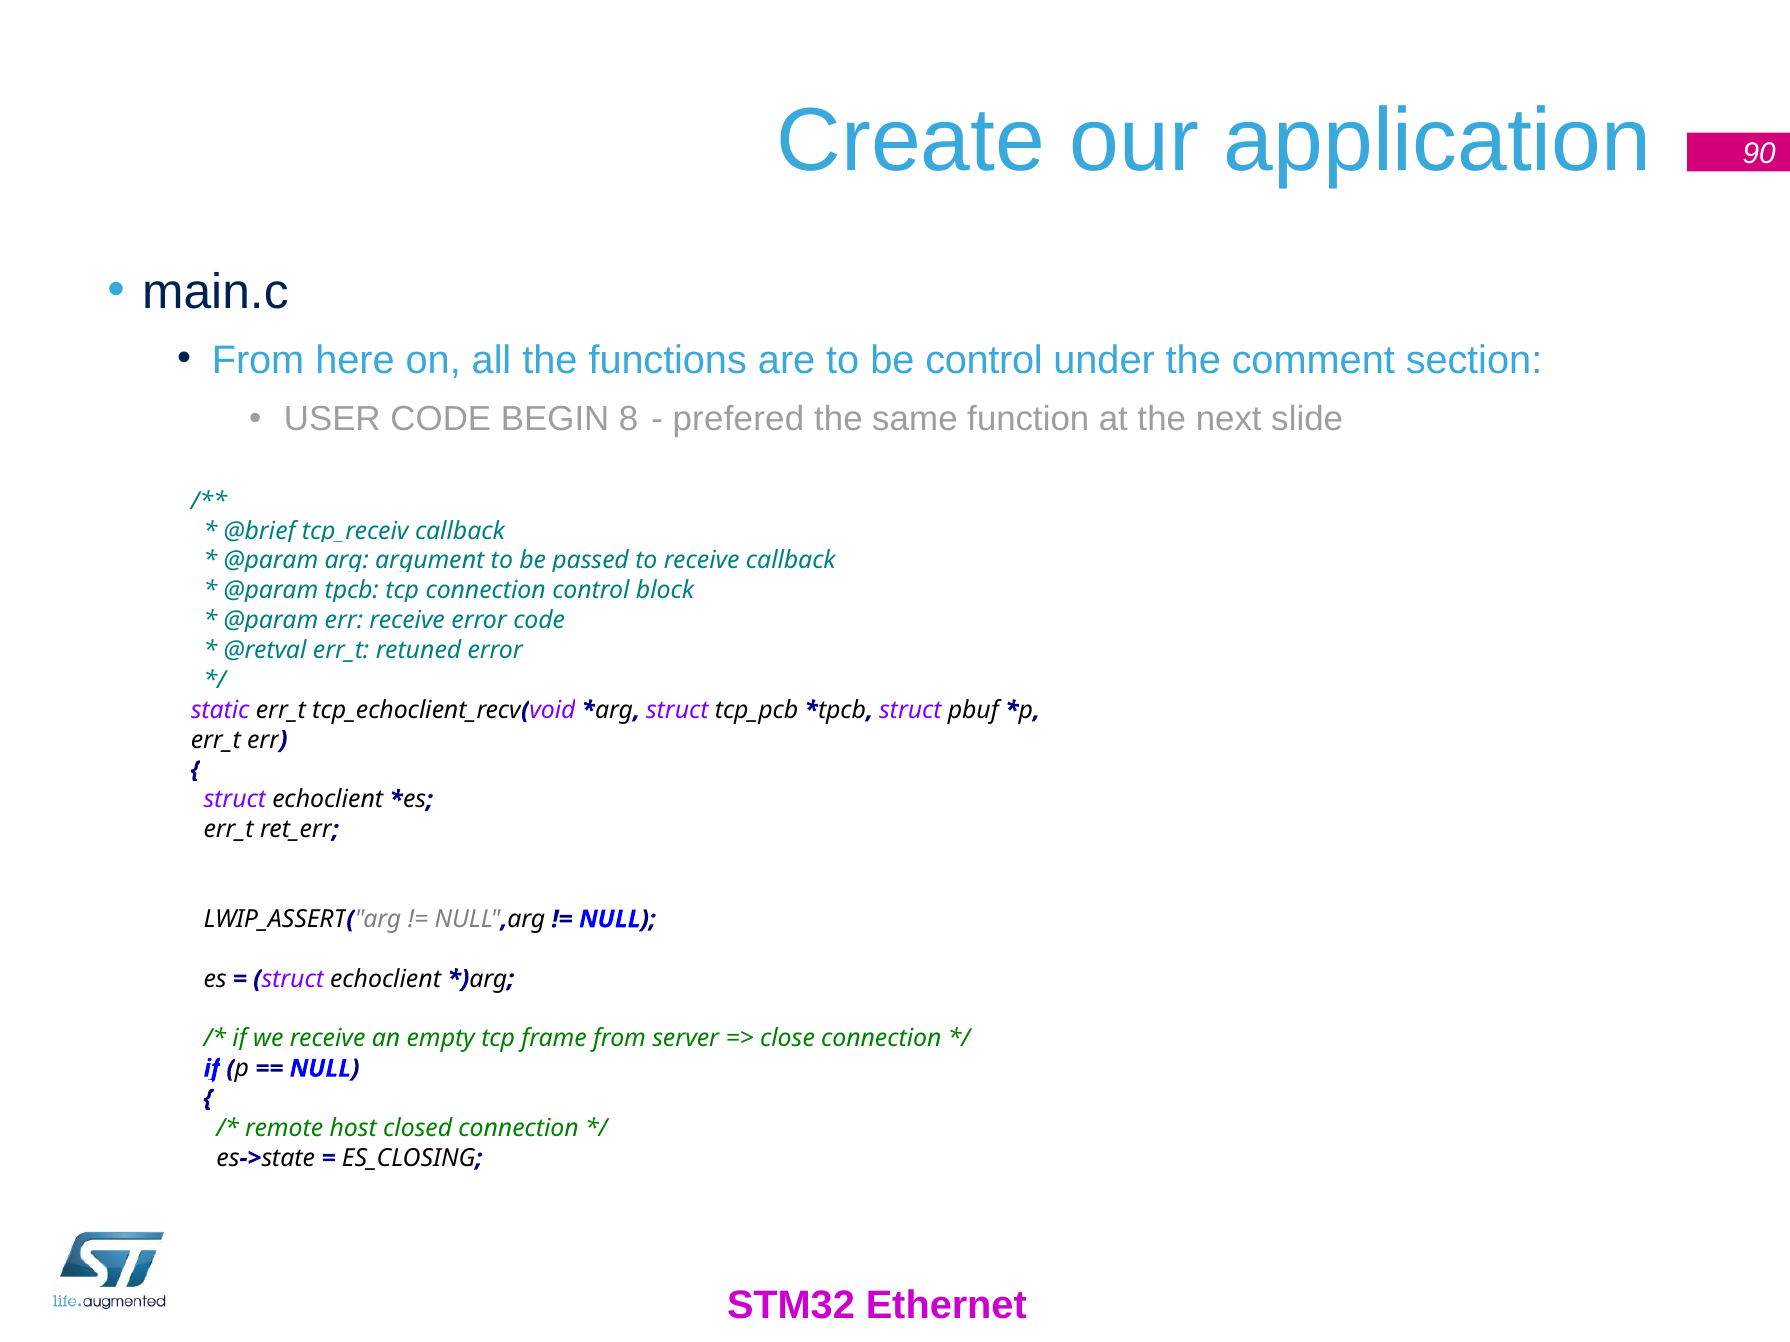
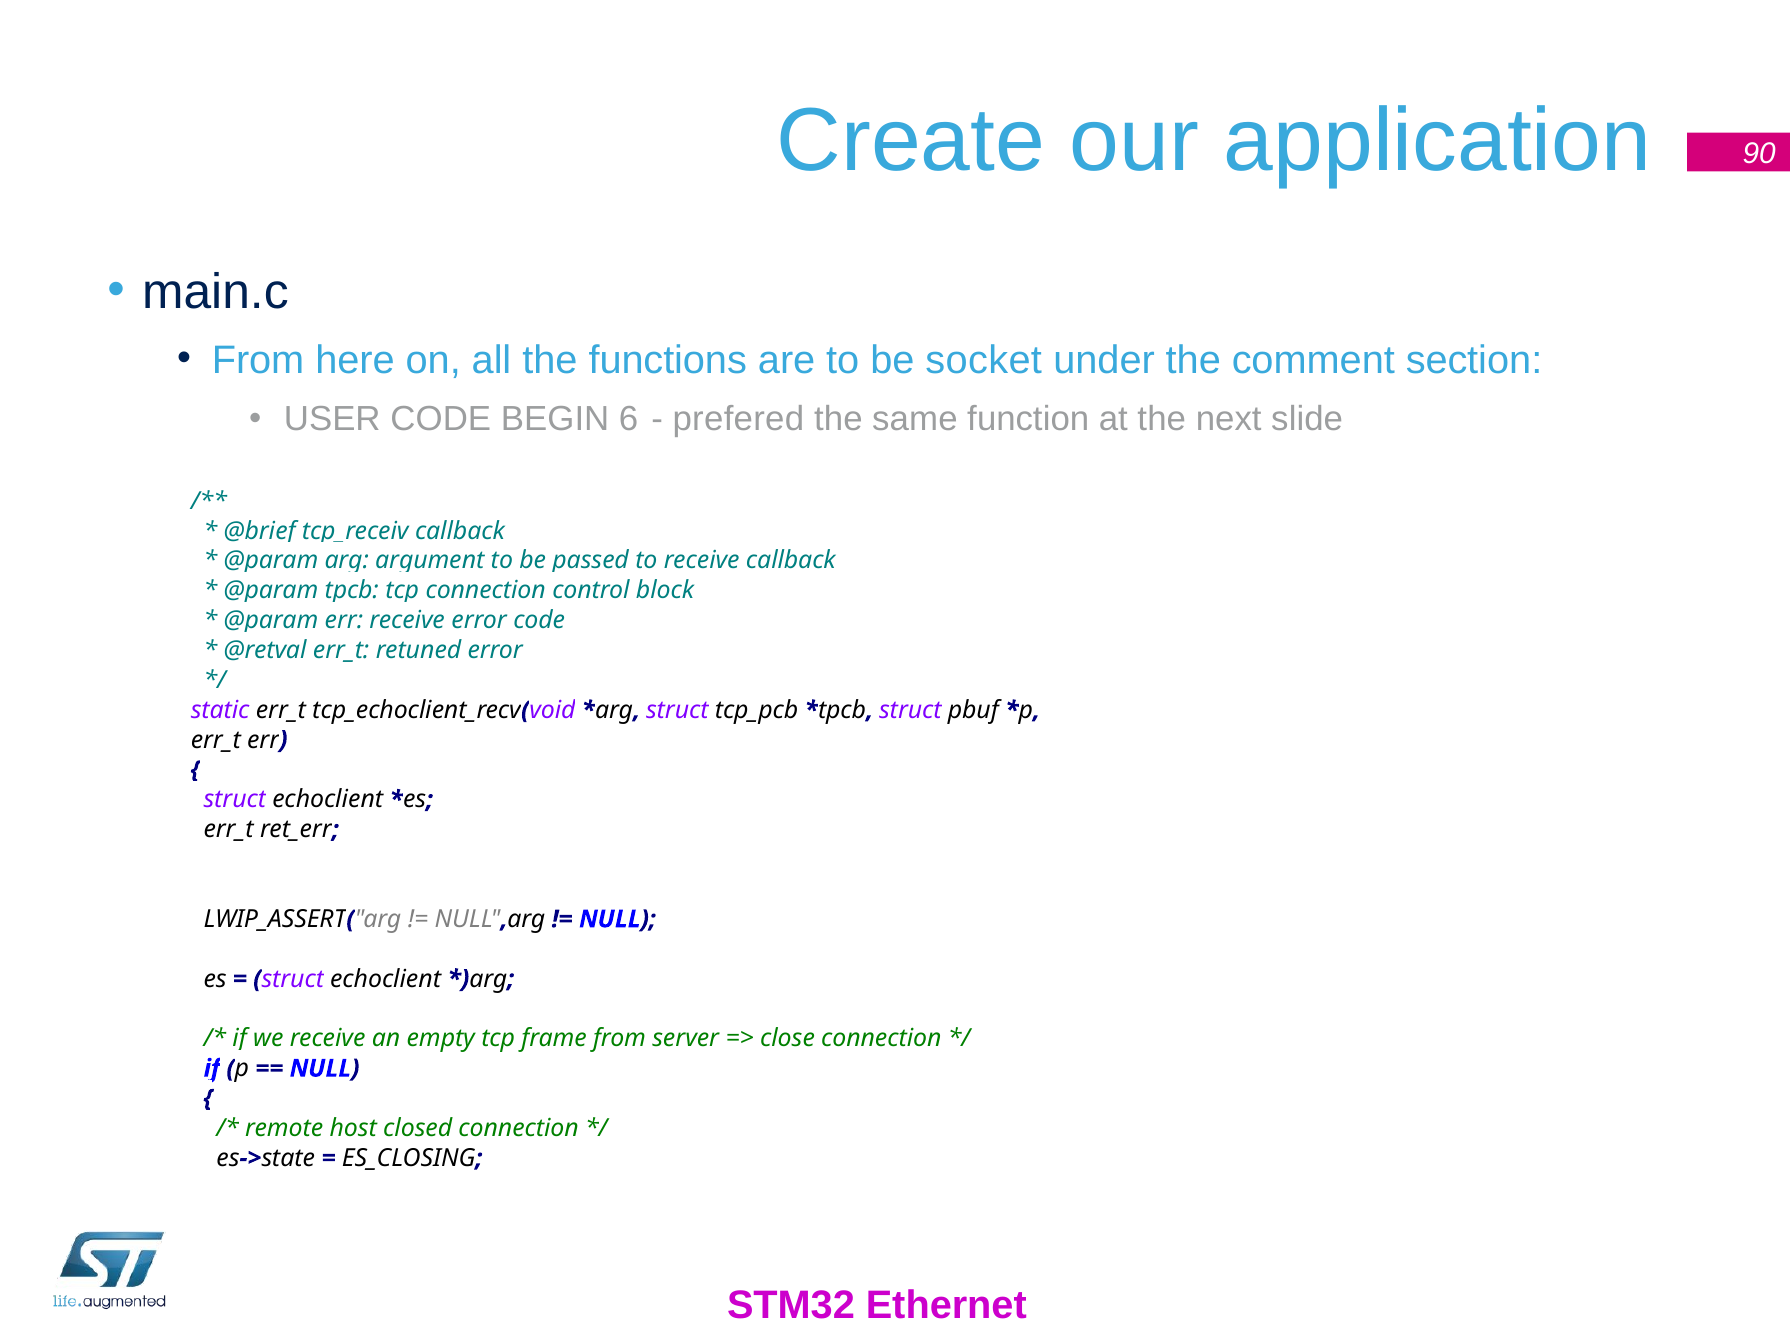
be control: control -> socket (984, 360)
8: 8 -> 6 (629, 420)
